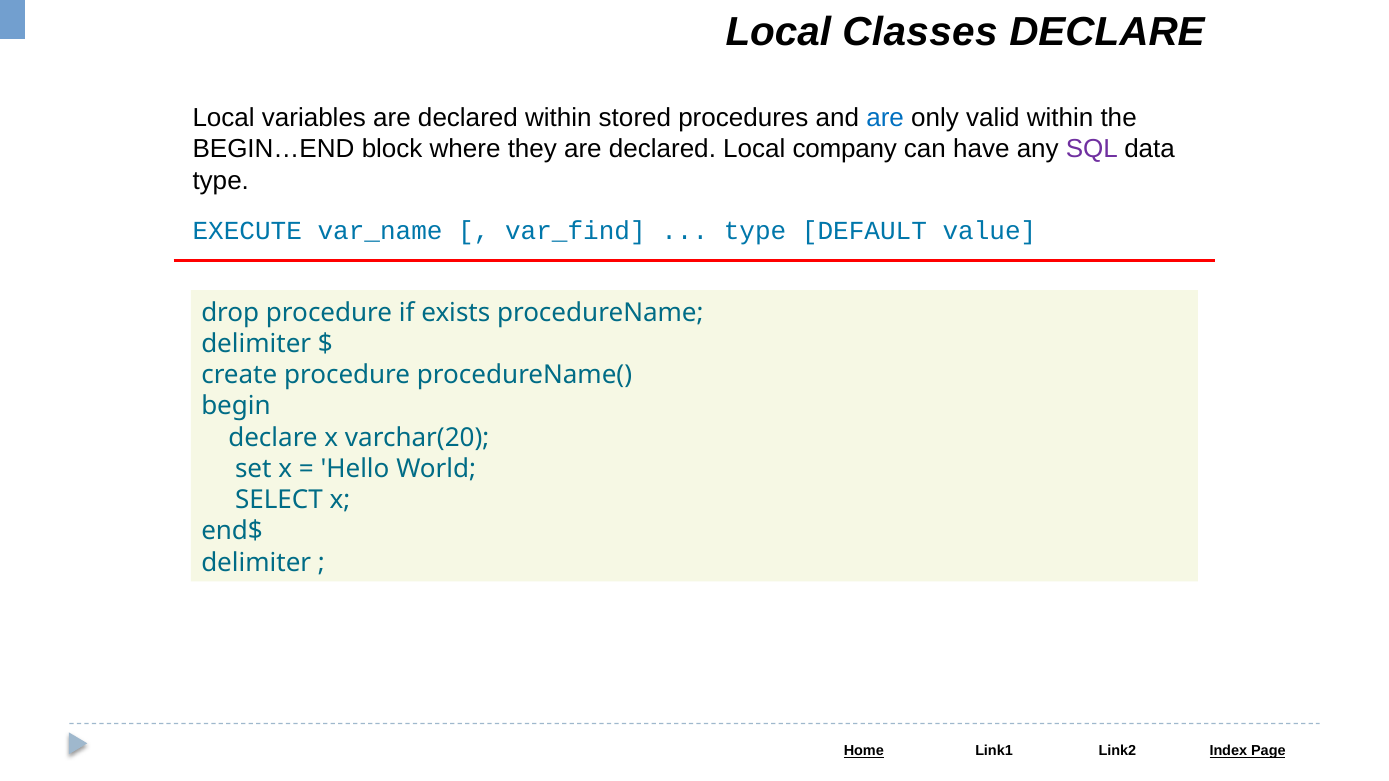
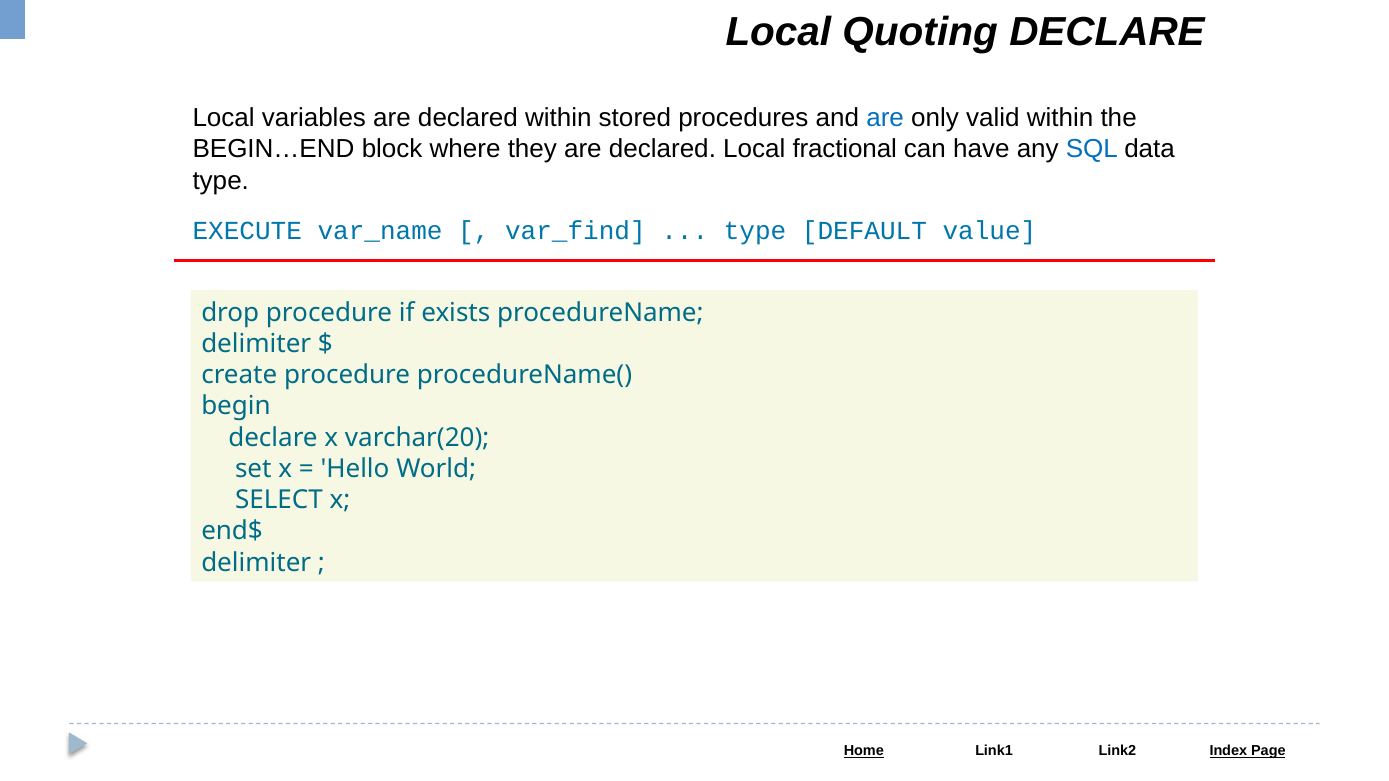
Classes: Classes -> Quoting (920, 32)
company: company -> fractional (845, 149)
SQL colour: purple -> blue (1092, 149)
